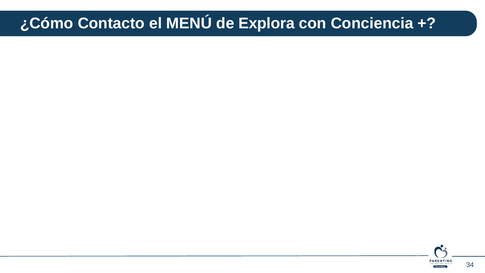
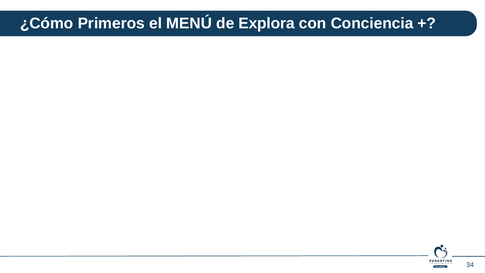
Contacto: Contacto -> Primeros (111, 23)
